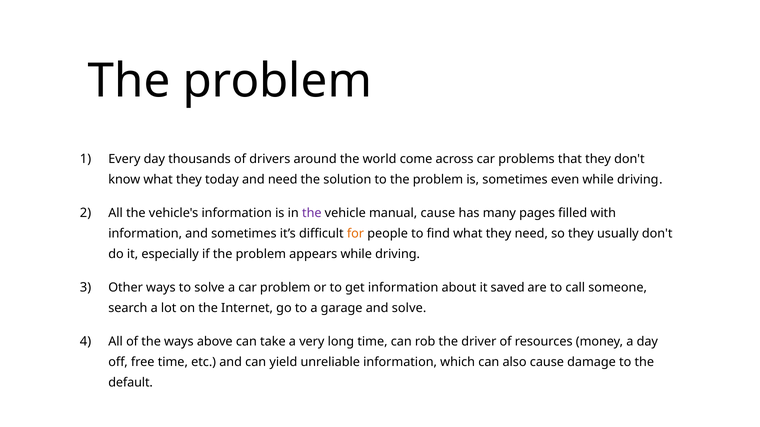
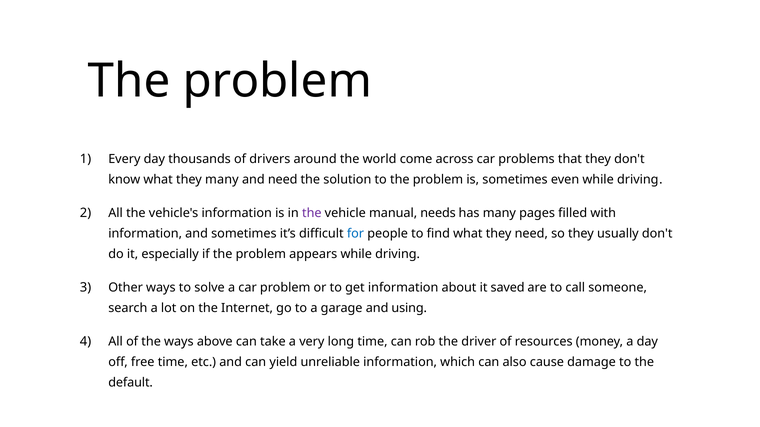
they today: today -> many (222, 180)
manual cause: cause -> needs (438, 213)
for colour: orange -> blue (355, 234)
and solve: solve -> using (409, 308)
